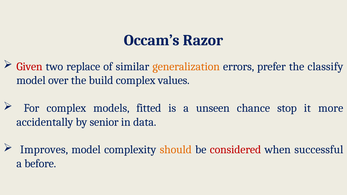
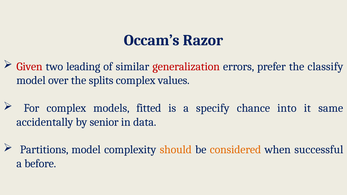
replace: replace -> leading (83, 67)
generalization colour: orange -> red (186, 67)
build: build -> splits (101, 80)
unseen: unseen -> specify (213, 108)
stop: stop -> into (287, 108)
more: more -> same (331, 108)
Improves: Improves -> Partitions (44, 150)
considered colour: red -> orange (235, 150)
